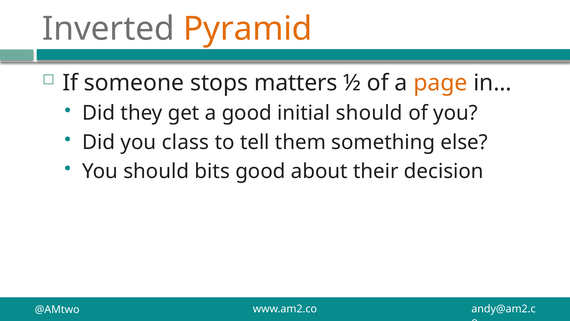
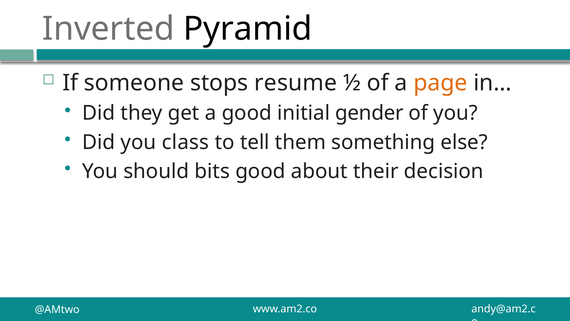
Pyramid colour: orange -> black (248, 29)
matters: matters -> resume (296, 83)
initial should: should -> gender (369, 113)
